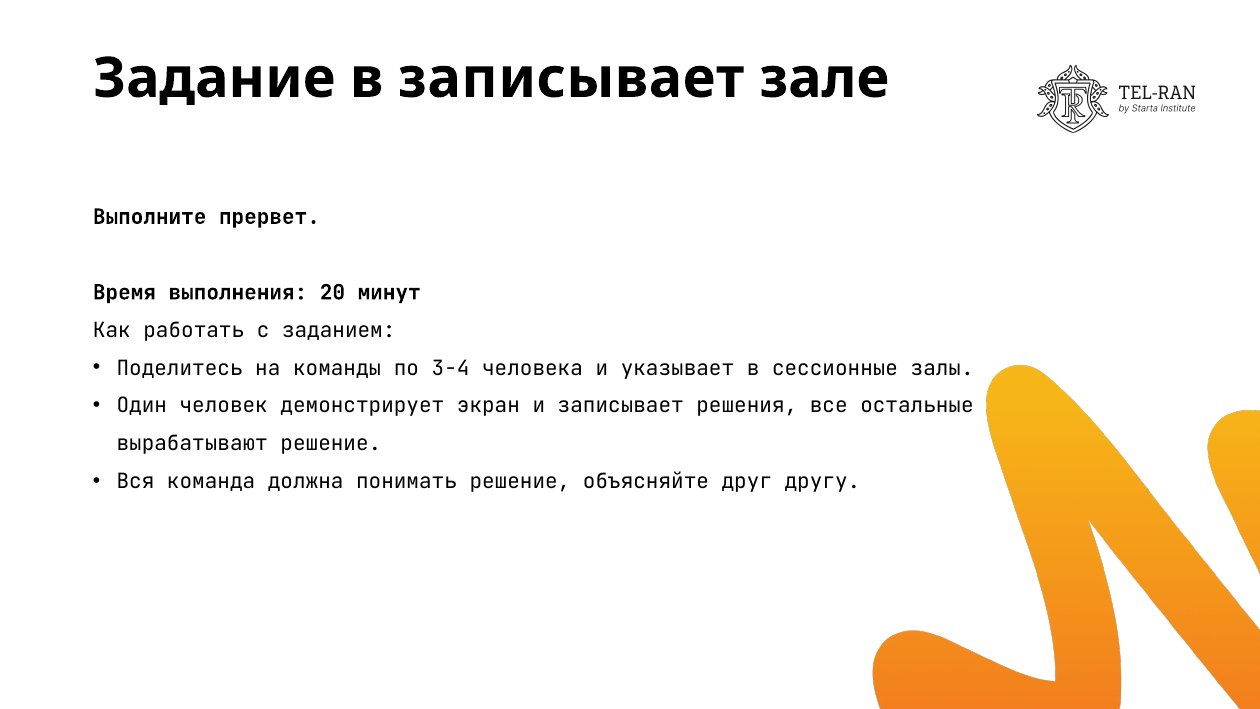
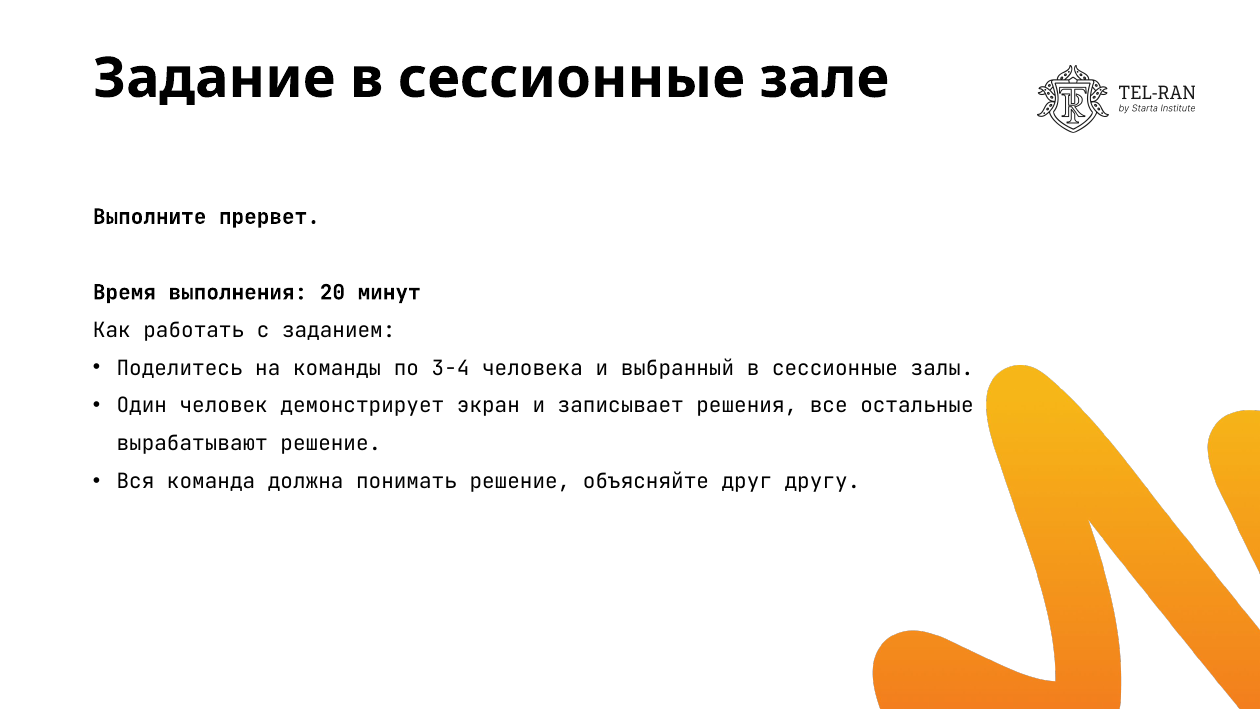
Задание в записывает: записывает -> сессионные (571, 78)
указывает: указывает -> выбранный (677, 368)
